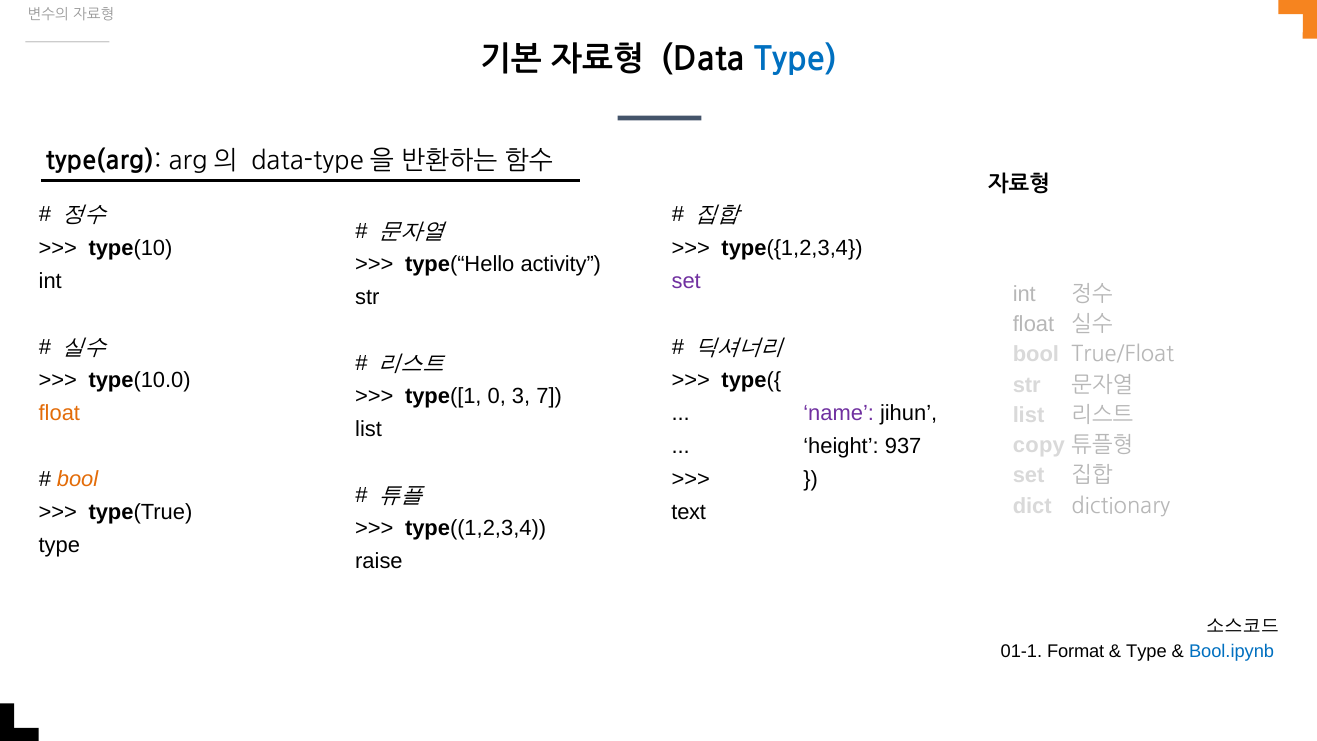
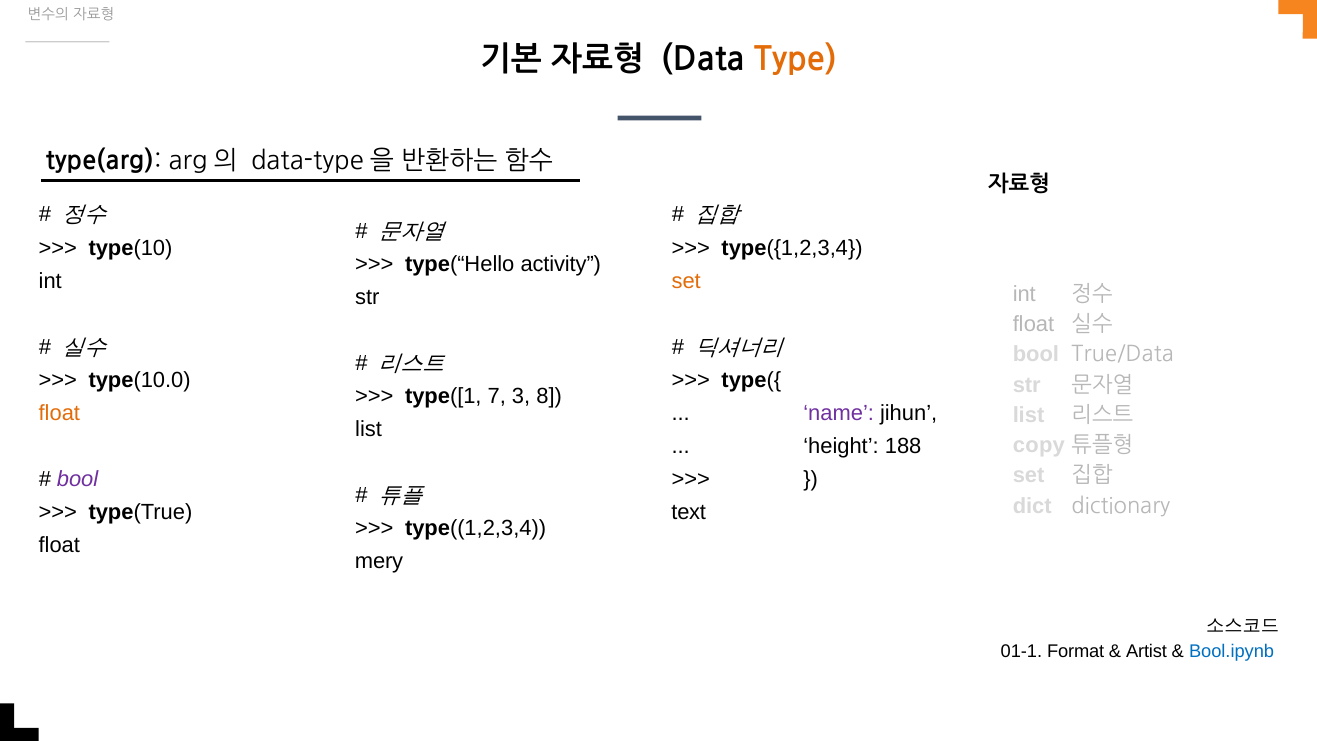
Type colour: blue -> orange (795, 60)
set colour: purple -> orange (686, 281)
True/Float: True/Float -> True/Data (1123, 354)
0: 0 -> 7 (497, 396)
7: 7 -> 8 (549, 396)
937: 937 -> 188 (903, 446)
bool colour: orange -> purple (78, 479)
type: type -> float (59, 545)
raise: raise -> mery (379, 561)
Type: Type -> Artist (1147, 651)
